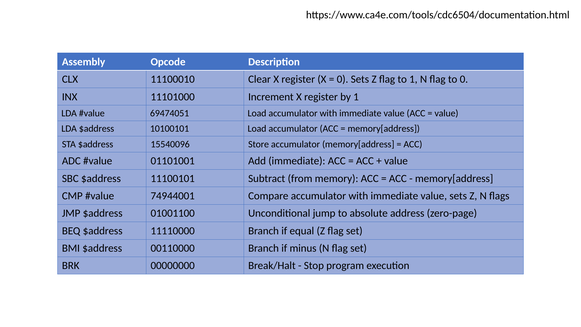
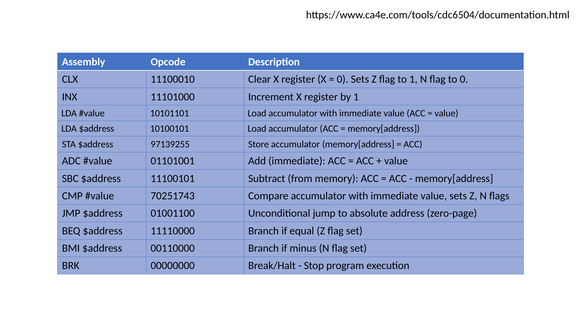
69474051: 69474051 -> 10101101 (170, 113)
15540096: 15540096 -> 97139255 (170, 144)
74944001: 74944001 -> 70251743 (173, 196)
